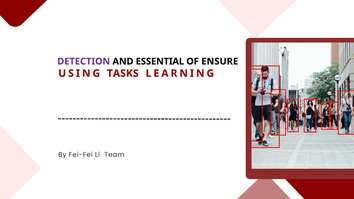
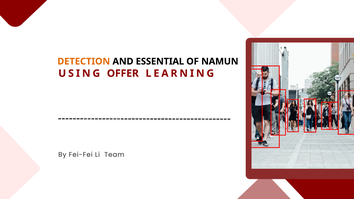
DETECTION colour: purple -> orange (84, 61)
ENSURE: ENSURE -> NAMUN (220, 61)
TASKS: TASKS -> OFFER (123, 73)
